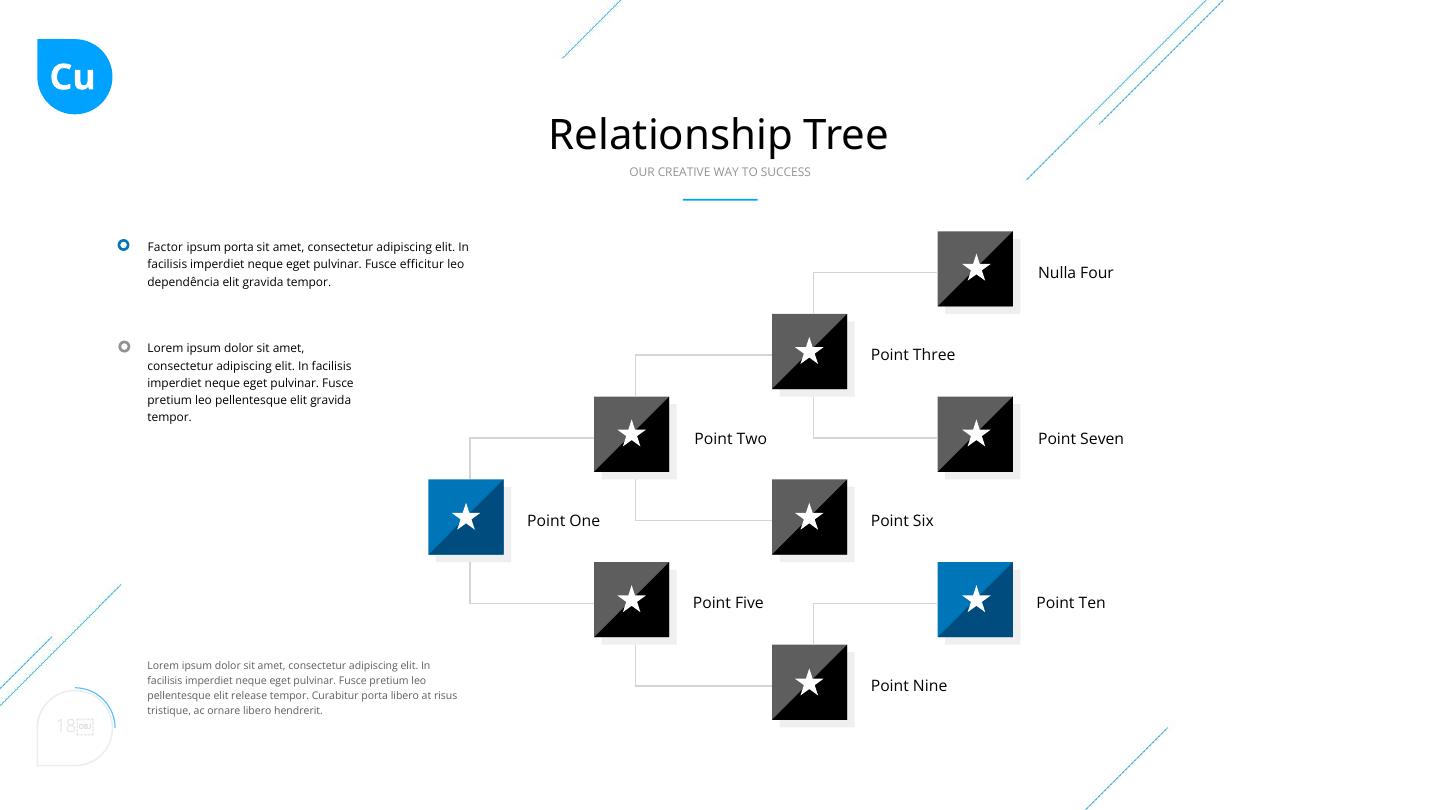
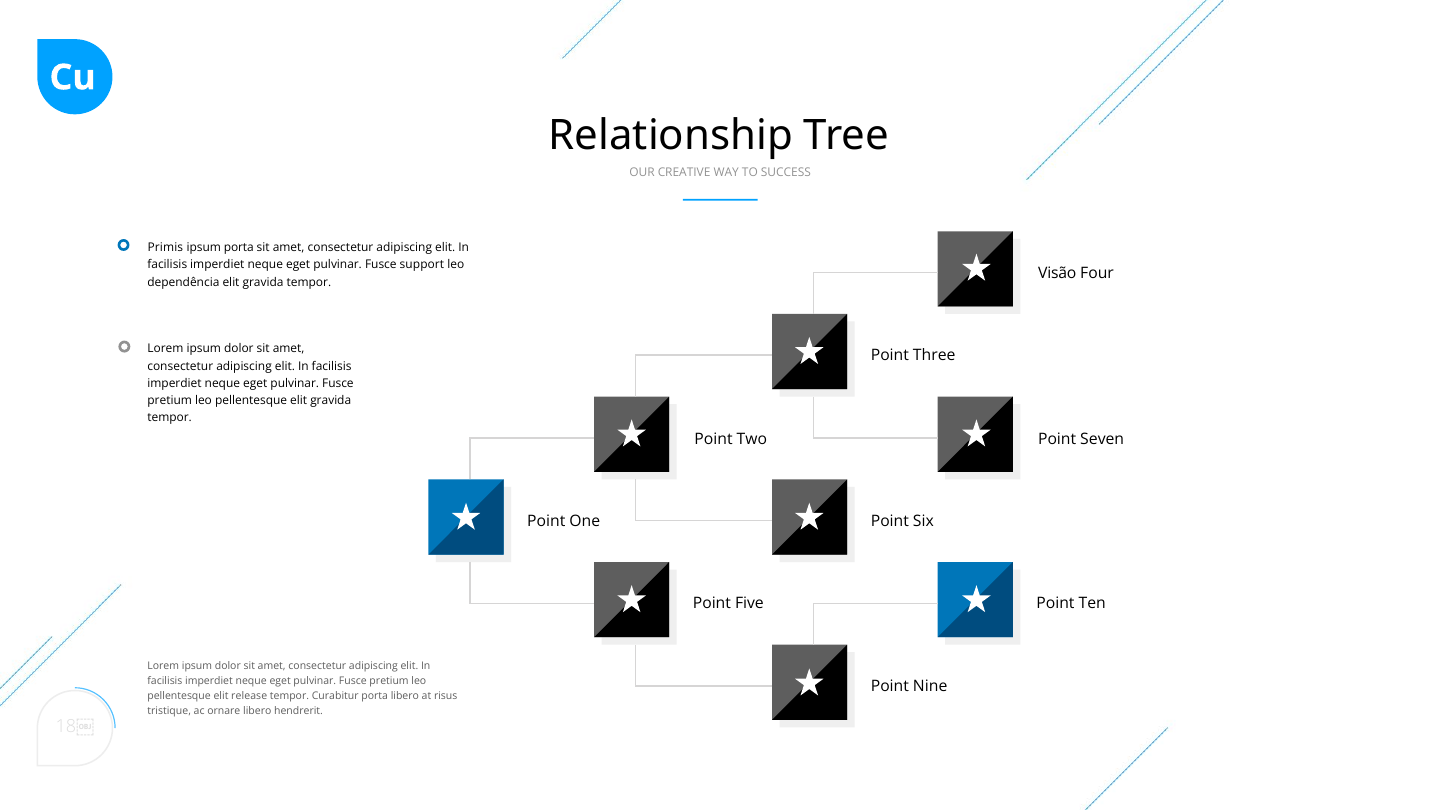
Factor: Factor -> Primis (165, 247)
efficitur: efficitur -> support (422, 265)
Nulla: Nulla -> Visão (1057, 274)
